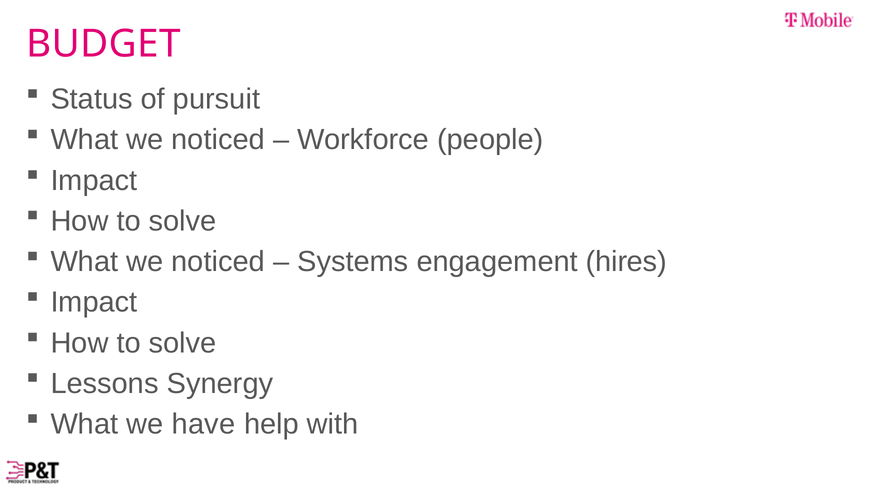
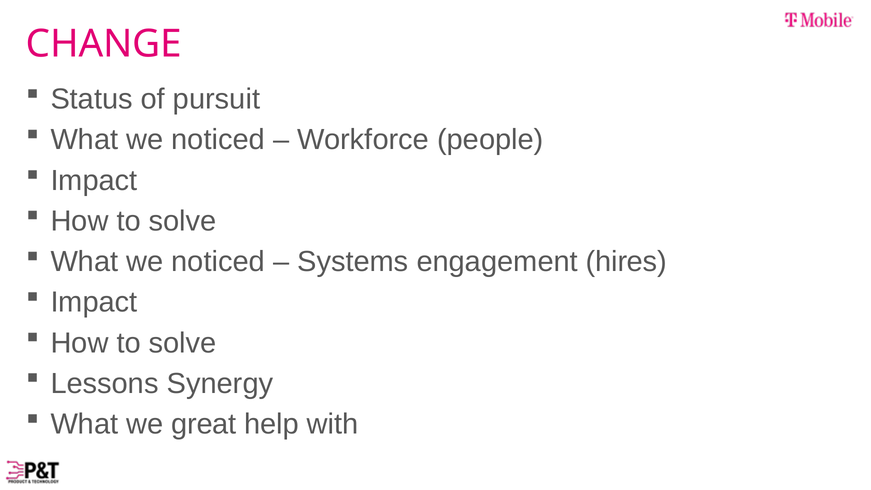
BUDGET: BUDGET -> CHANGE (104, 44)
have: have -> great (204, 424)
